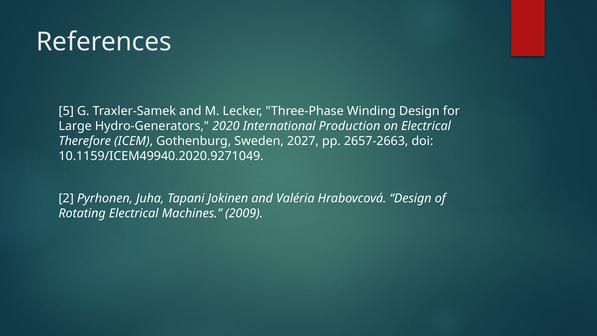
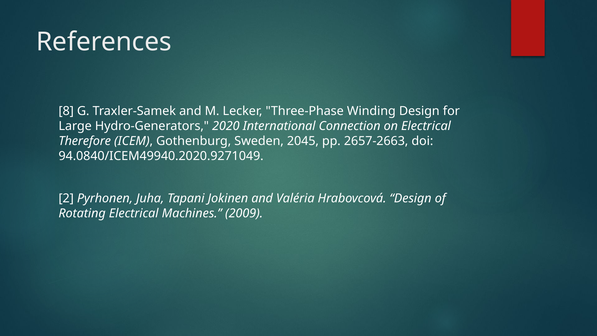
5: 5 -> 8 (66, 111)
Production: Production -> Connection (350, 126)
2027: 2027 -> 2045 (303, 141)
10.1159/ICEM49940.2020.9271049: 10.1159/ICEM49940.2020.9271049 -> 94.0840/ICEM49940.2020.9271049 (161, 156)
